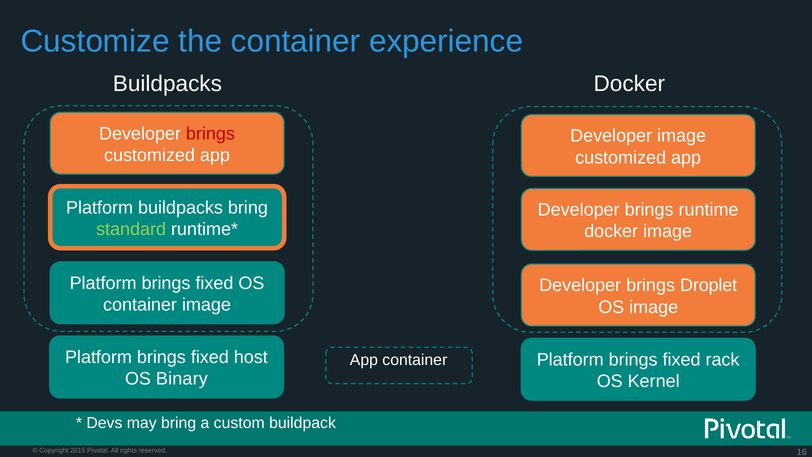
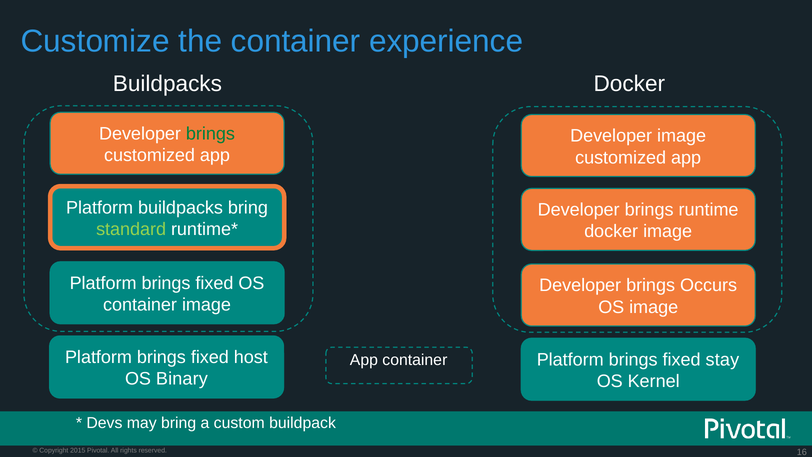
brings colour: red -> green (210, 134)
Droplet: Droplet -> Occurs (709, 285)
rack: rack -> stay (722, 359)
